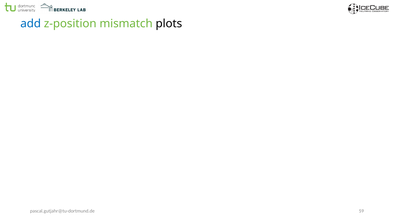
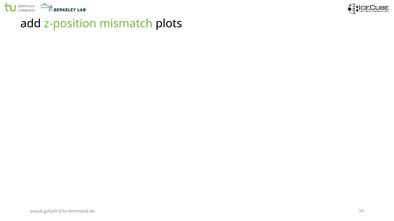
add colour: blue -> black (31, 24)
